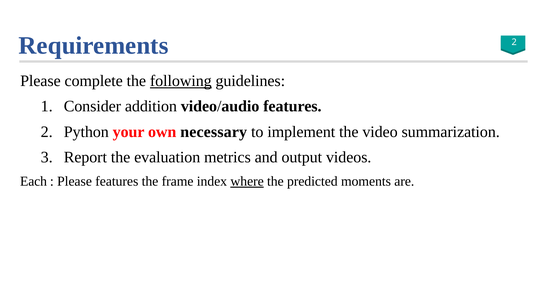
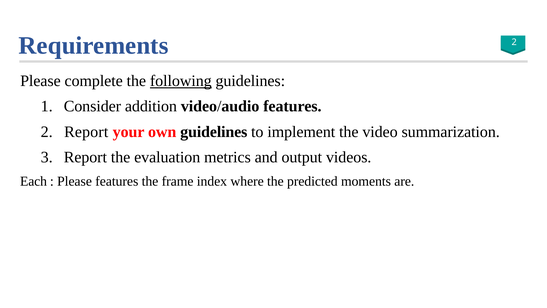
2 Python: Python -> Report (86, 132)
own necessary: necessary -> guidelines (214, 132)
where underline: present -> none (247, 181)
